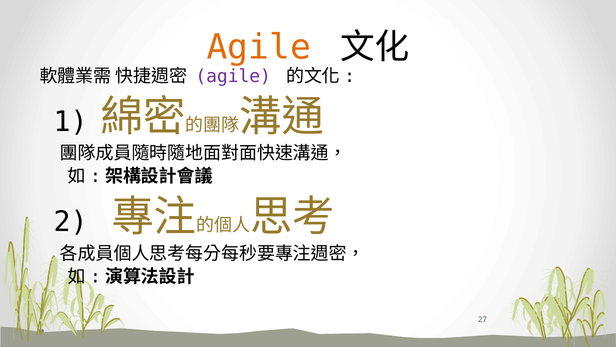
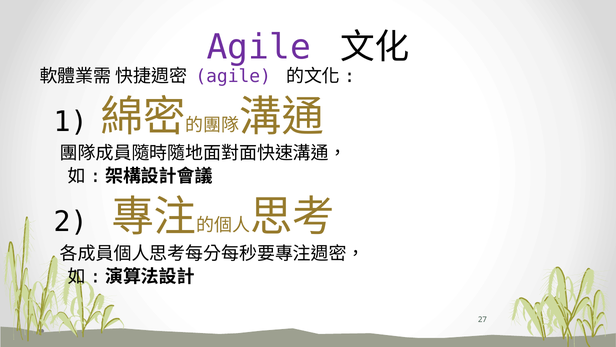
Agile colour: orange -> purple (259, 47)
